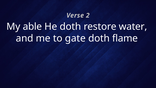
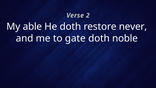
water: water -> never (133, 26)
flame: flame -> noble (125, 38)
